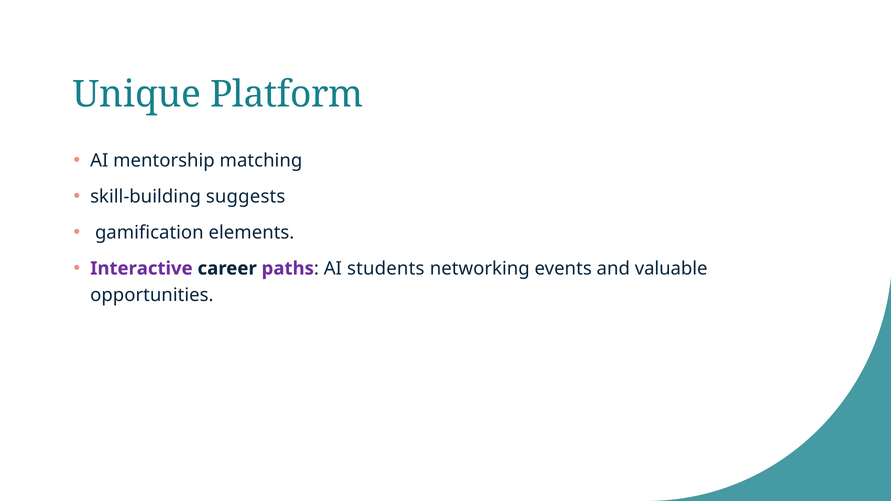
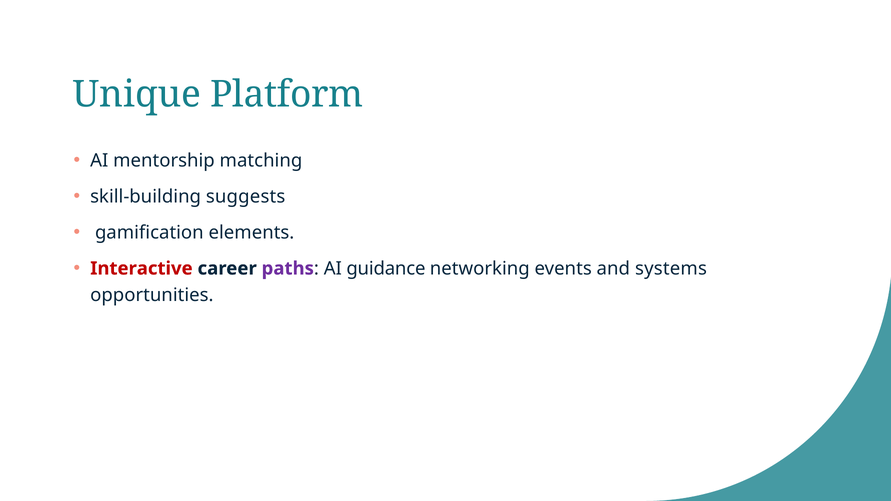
Interactive colour: purple -> red (141, 269)
students: students -> guidance (386, 269)
valuable: valuable -> systems (671, 269)
